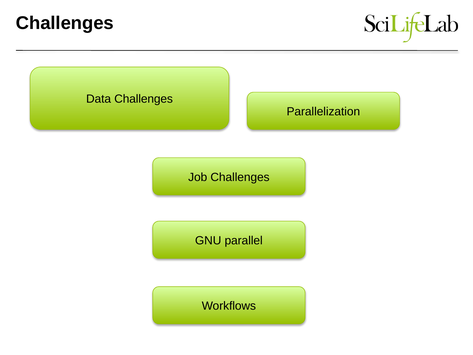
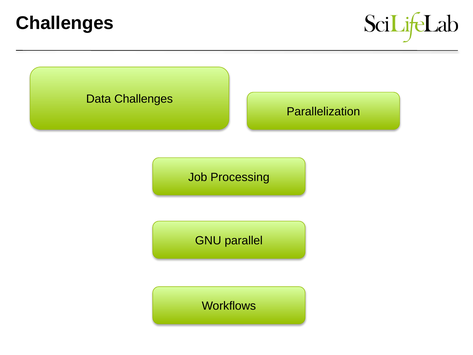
Job Challenges: Challenges -> Processing (240, 177)
